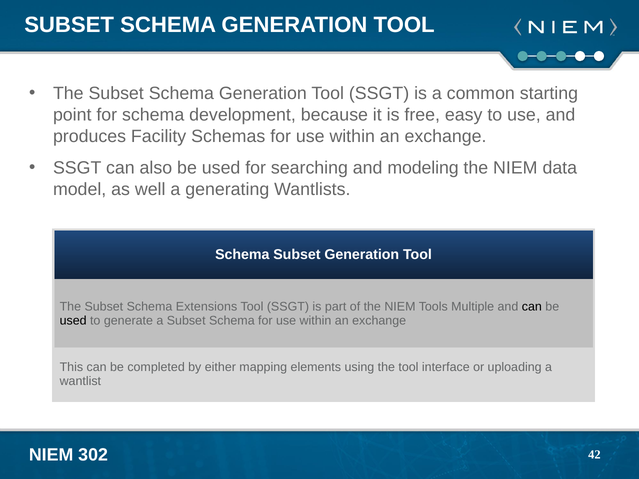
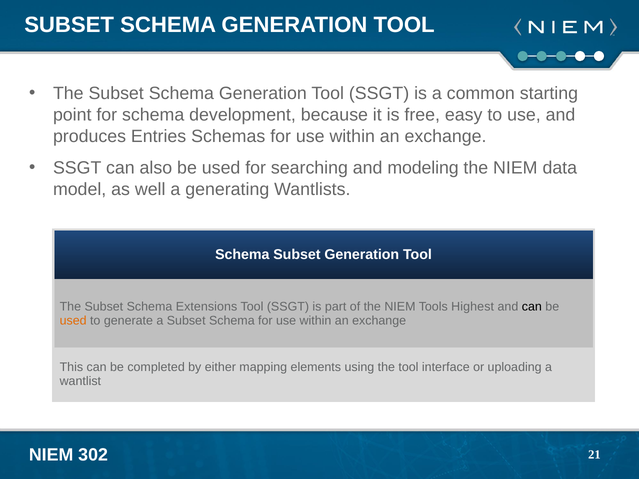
Facility: Facility -> Entries (159, 136)
Multiple: Multiple -> Highest (473, 307)
used colour: black -> orange (73, 321)
42: 42 -> 21 (594, 455)
